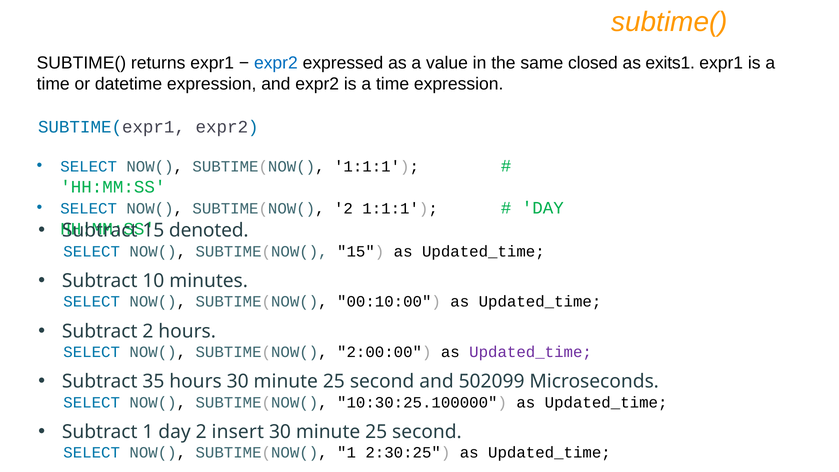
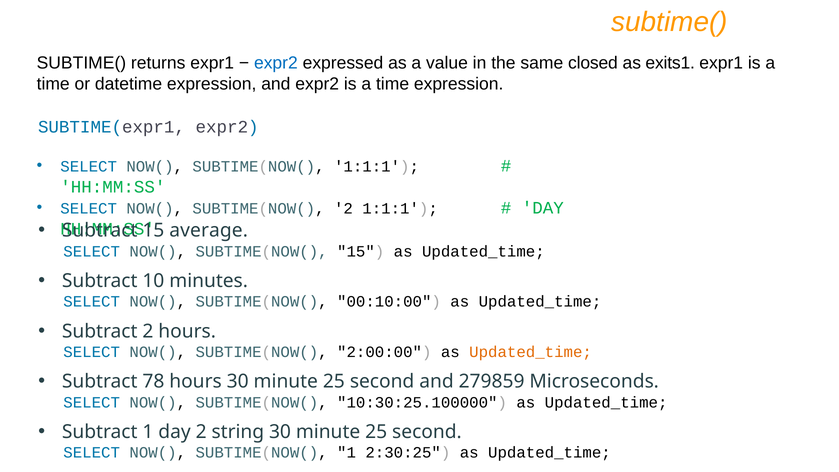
denoted: denoted -> average (209, 231)
Updated_time colour: purple -> orange (531, 352)
35: 35 -> 78 (153, 382)
502099: 502099 -> 279859 (492, 382)
insert: insert -> string (238, 432)
